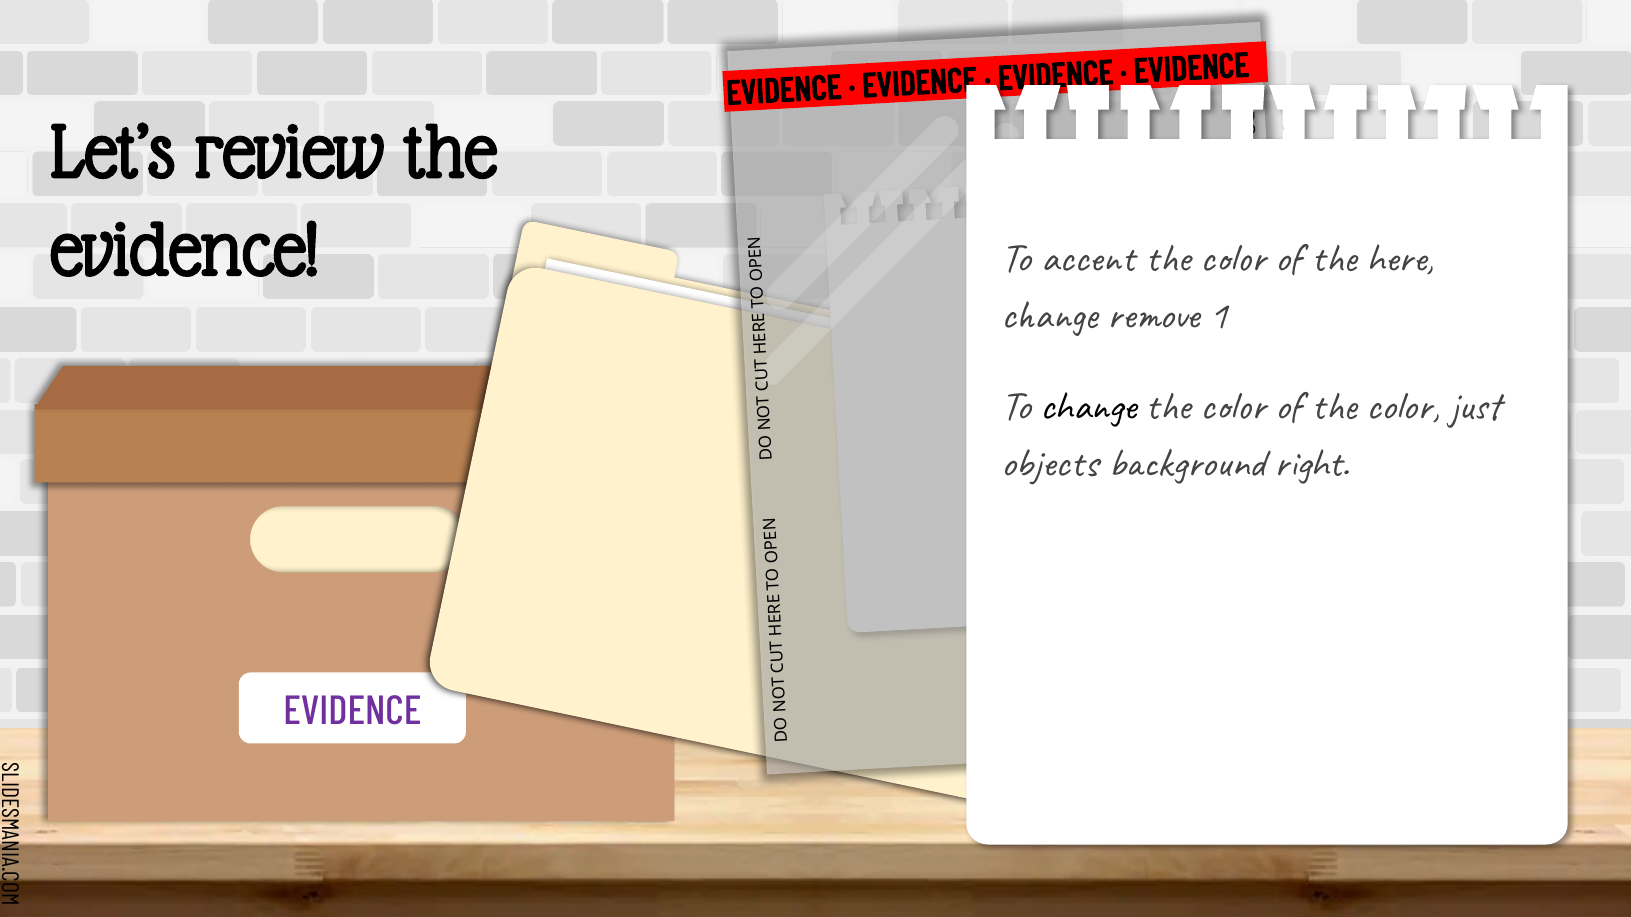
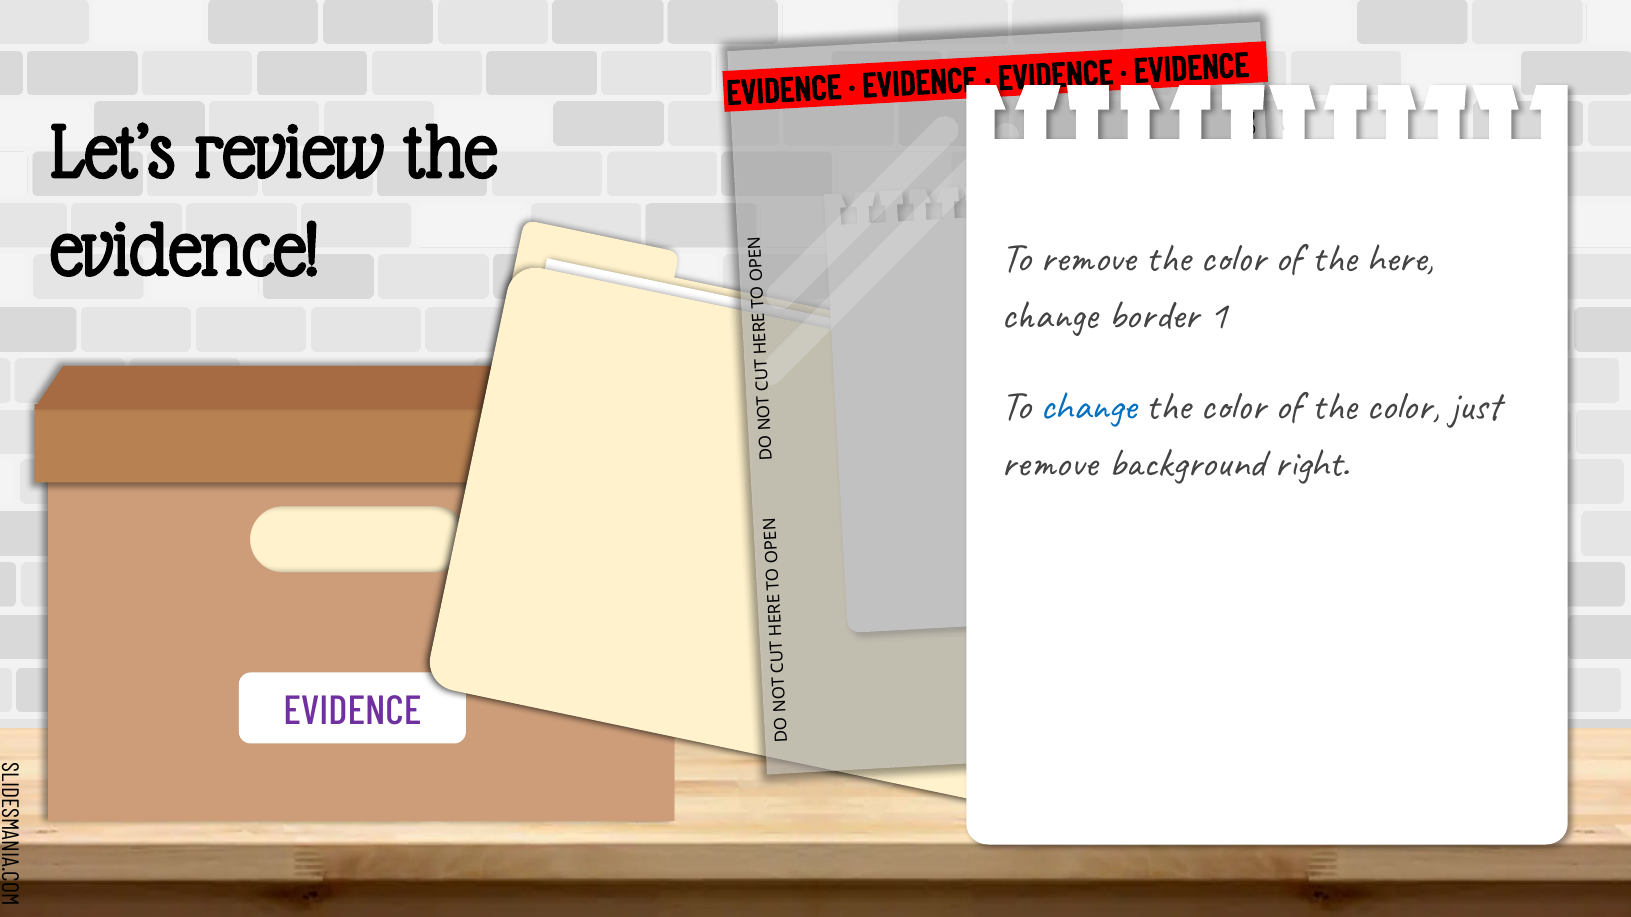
To accent: accent -> remove (1088, 258)
remove: remove -> border (1154, 315)
change colour: black -> blue (1088, 407)
objects: objects -> remove (1050, 463)
